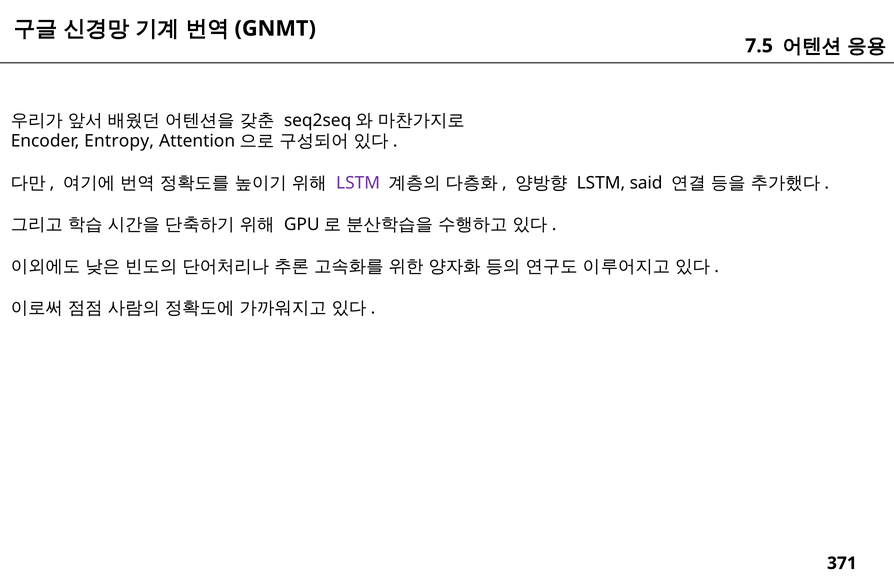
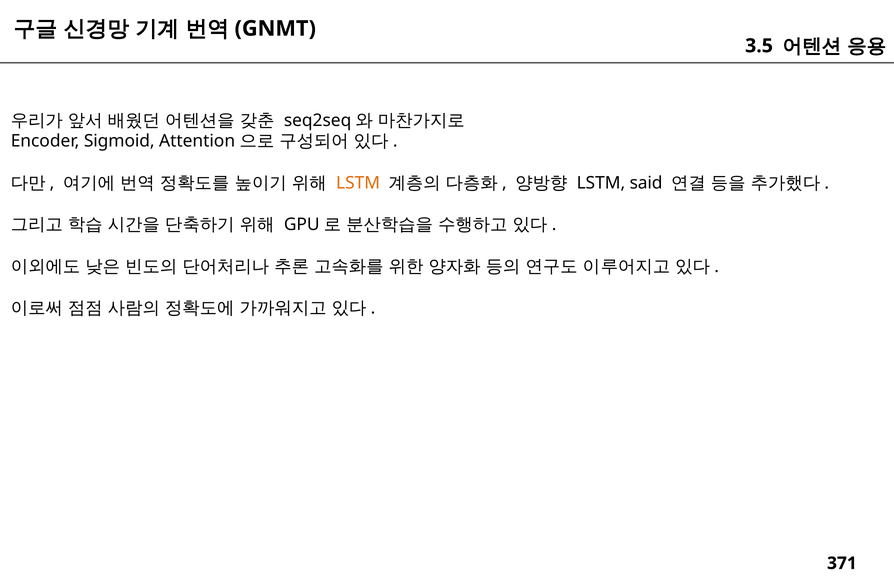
7.5: 7.5 -> 3.5 (759, 46)
Entropy: Entropy -> Sigmoid (119, 141)
LSTM colour: purple -> orange (358, 183)
